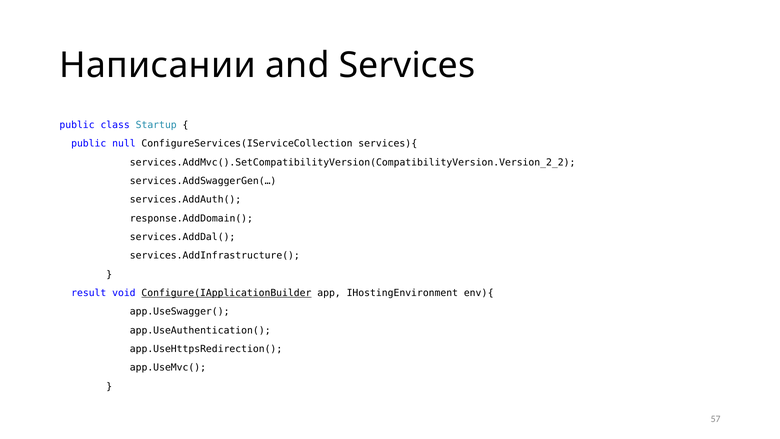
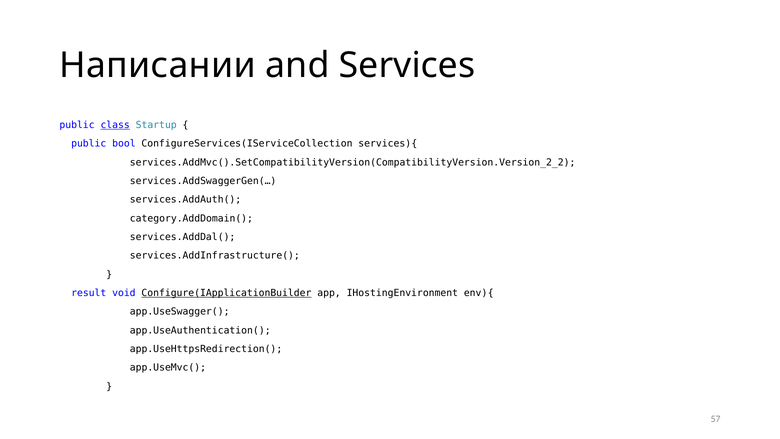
class underline: none -> present (115, 125)
null: null -> bool (124, 144)
response.AddDomain(: response.AddDomain( -> category.AddDomain( (191, 218)
